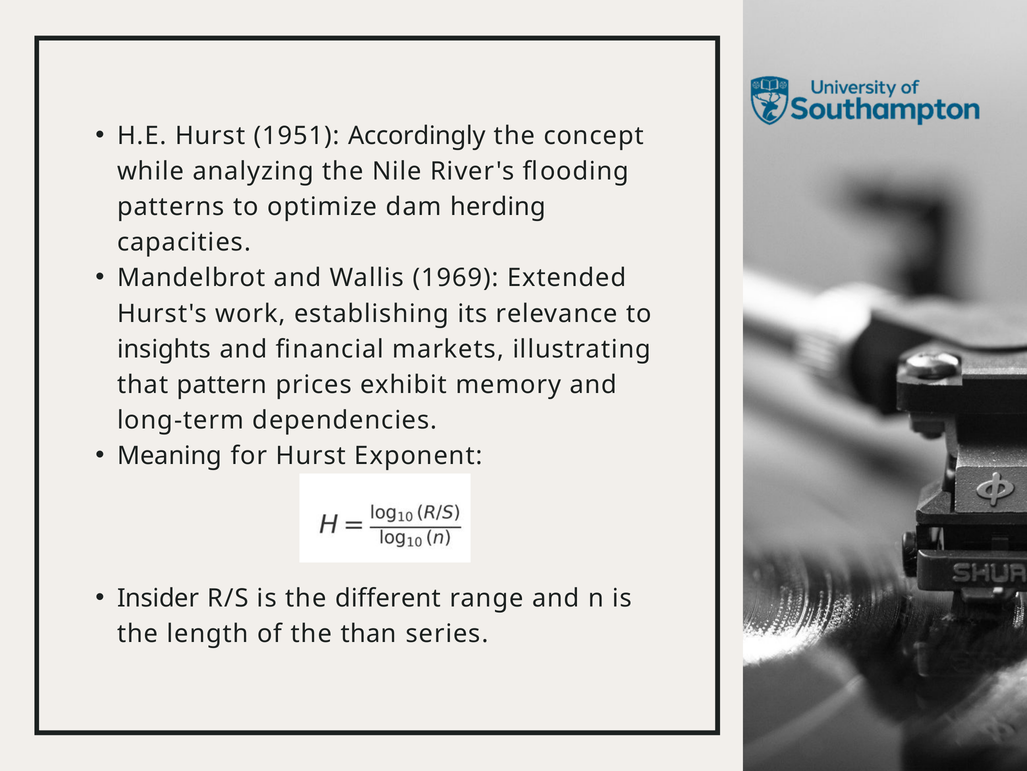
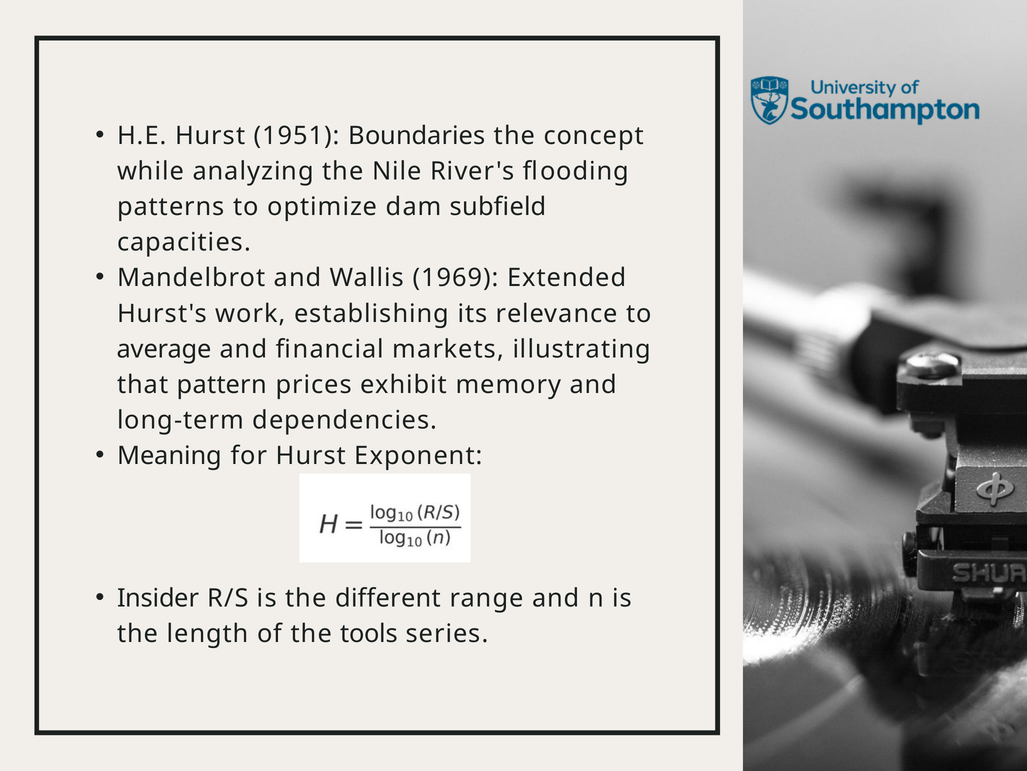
Accordingly: Accordingly -> Boundaries (417, 136)
herding: herding -> subfield (498, 207)
insights: insights -> average (164, 349)
than: than -> tools (369, 633)
